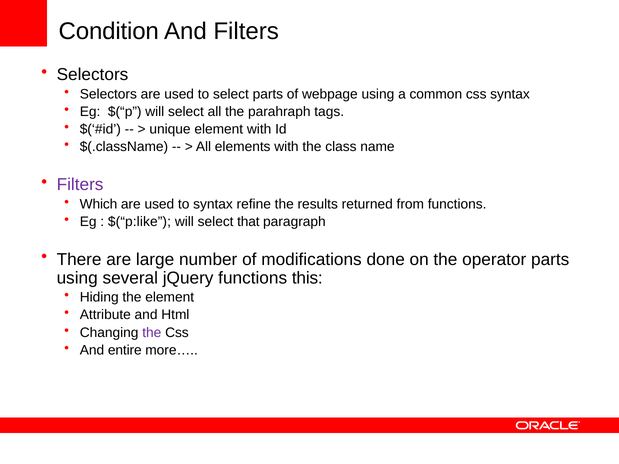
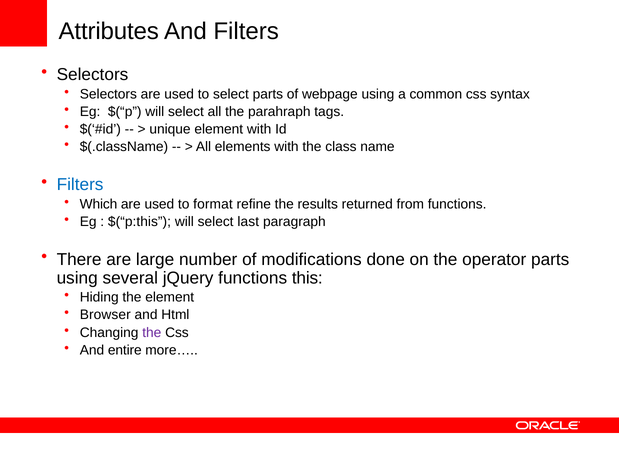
Condition: Condition -> Attributes (109, 32)
Filters colour: purple -> blue (80, 185)
to syntax: syntax -> format (213, 204)
$(“p:like: $(“p:like -> $(“p:this (139, 222)
that: that -> last (248, 222)
Attribute: Attribute -> Browser (105, 315)
